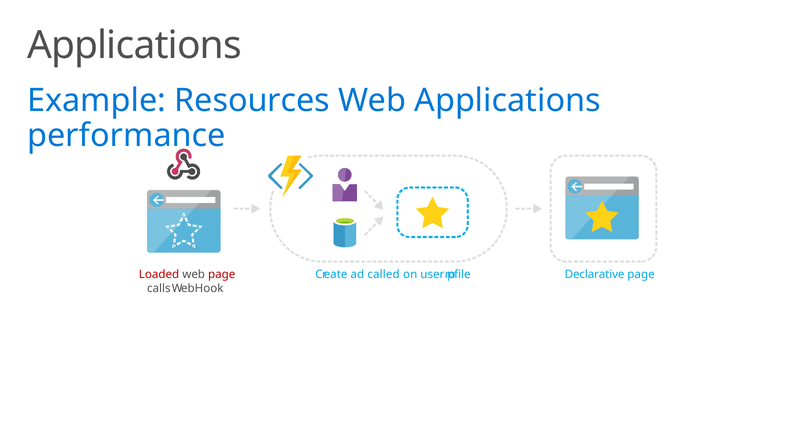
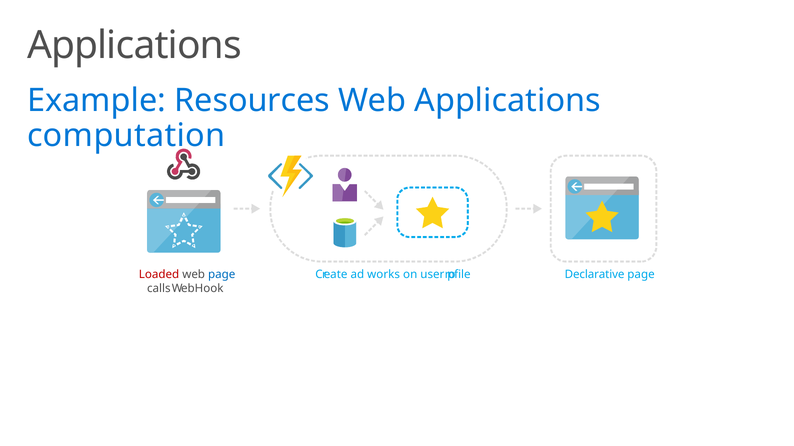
performance: performance -> computation (126, 136)
page colour: red -> blue (222, 275)
called: called -> works (384, 275)
